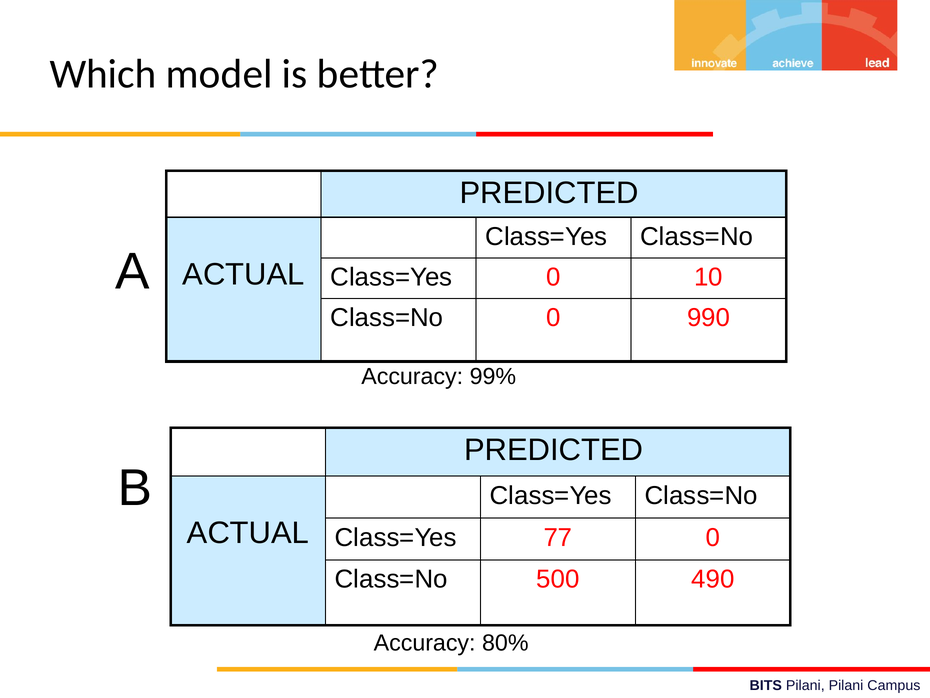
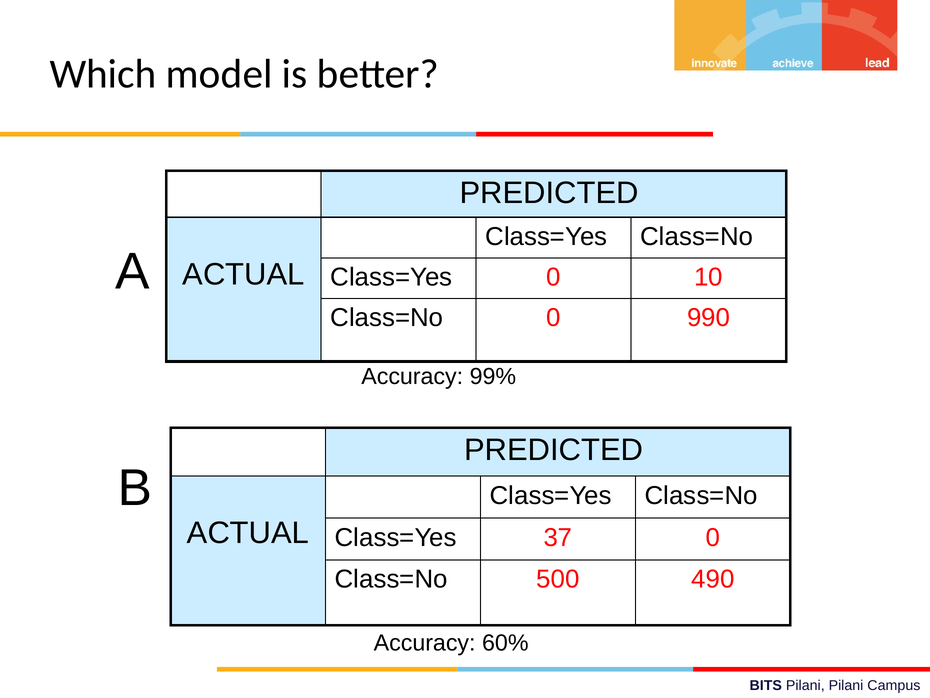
77: 77 -> 37 (558, 537)
80%: 80% -> 60% (505, 642)
